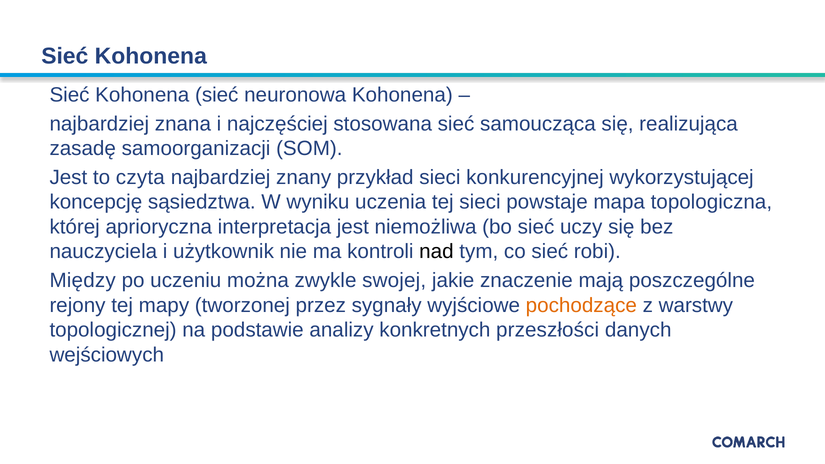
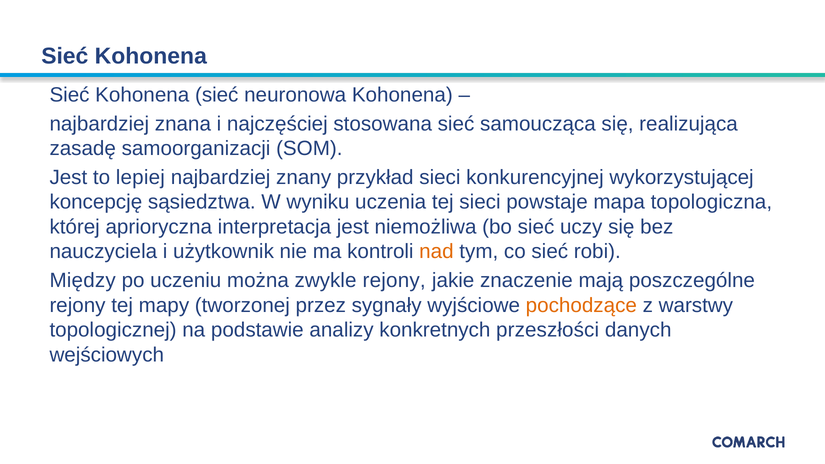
czyta: czyta -> lepiej (140, 177)
nad colour: black -> orange (436, 252)
zwykle swojej: swojej -> rejony (394, 281)
